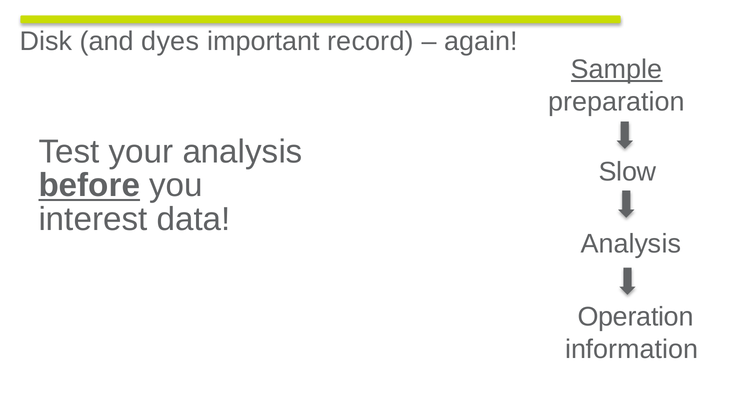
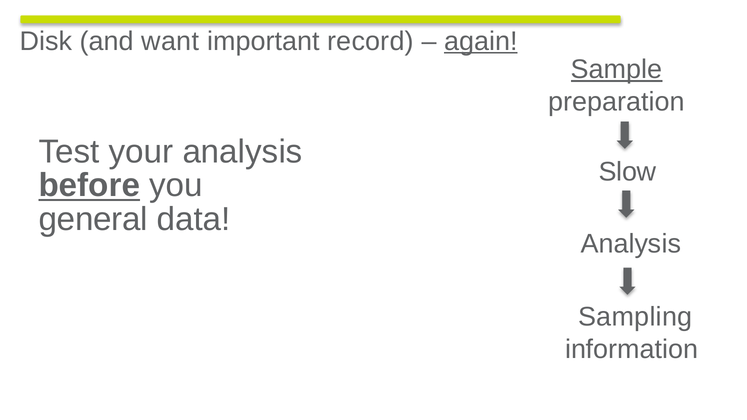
dyes: dyes -> want (170, 41)
again underline: none -> present (481, 41)
interest: interest -> general (93, 219)
Operation: Operation -> Sampling (635, 317)
